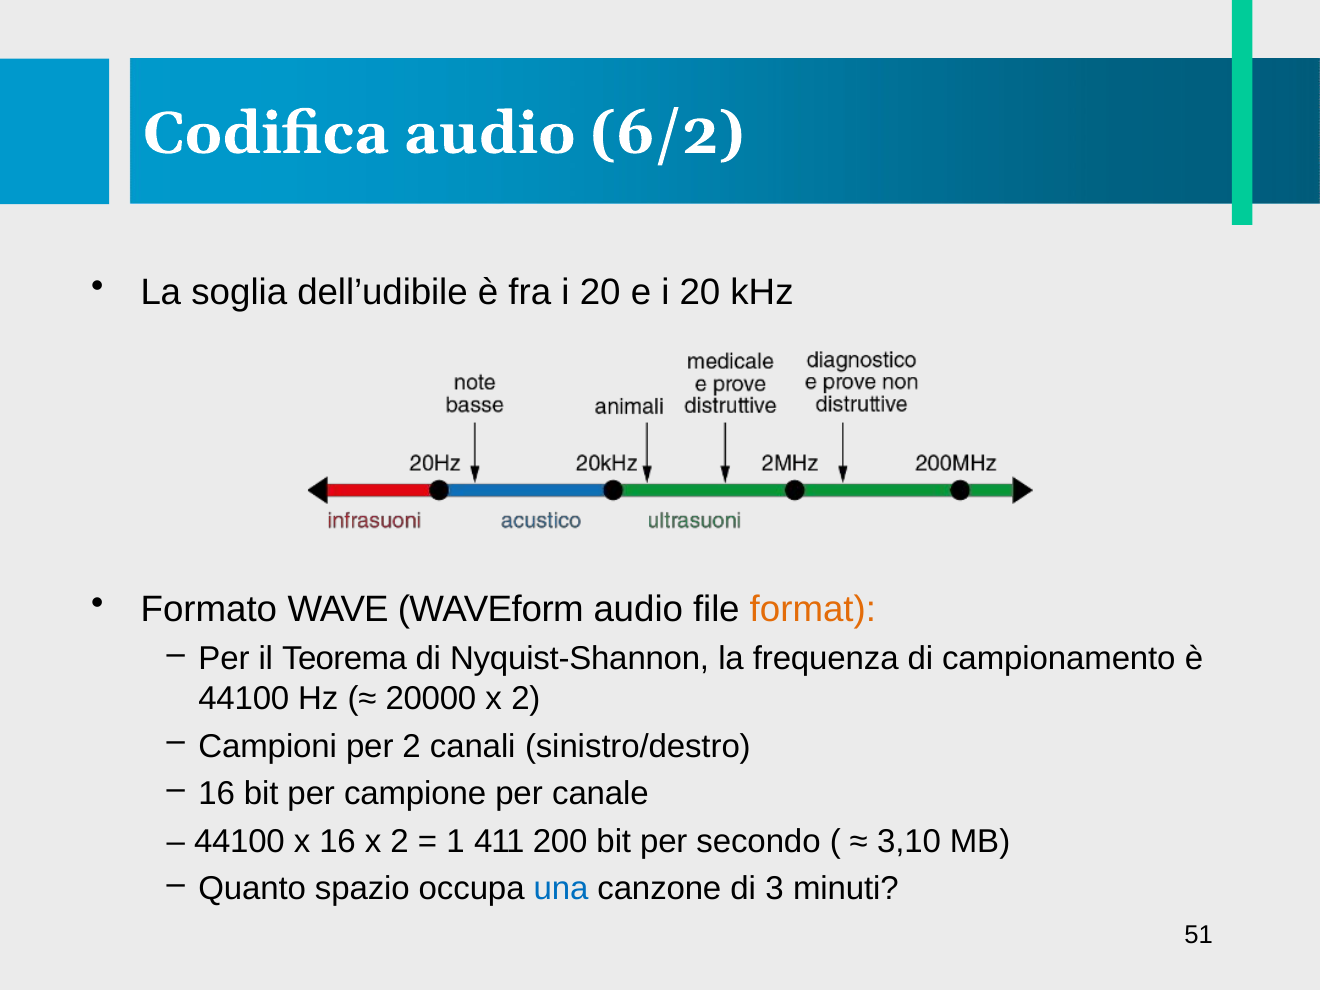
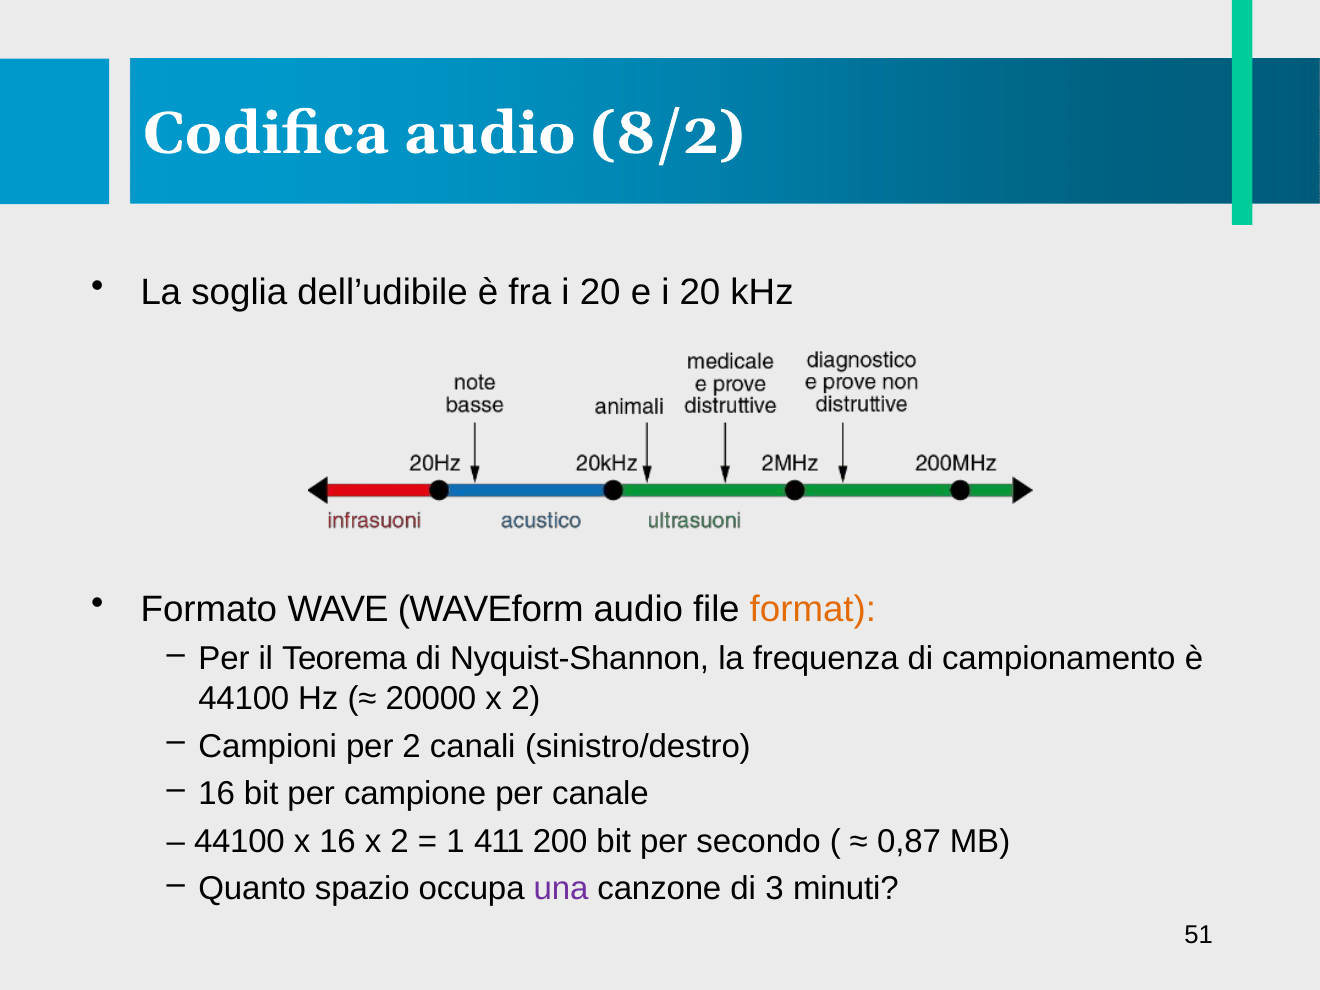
6/2: 6/2 -> 8/2 (668, 133)
3,10: 3,10 -> 0,87 (909, 841)
una colour: blue -> purple (561, 889)
